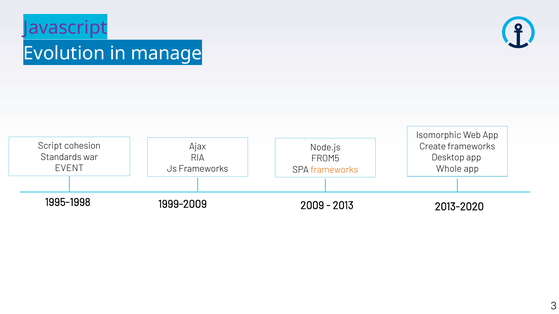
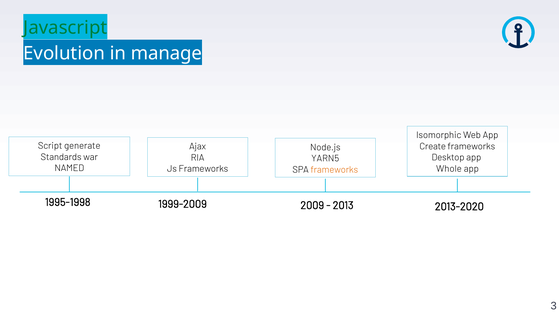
Javascript colour: purple -> green (65, 28)
cohesion: cohesion -> generate (82, 146)
FROM5: FROM5 -> YARN5 (325, 159)
EVENT: EVENT -> NAMED (69, 168)
